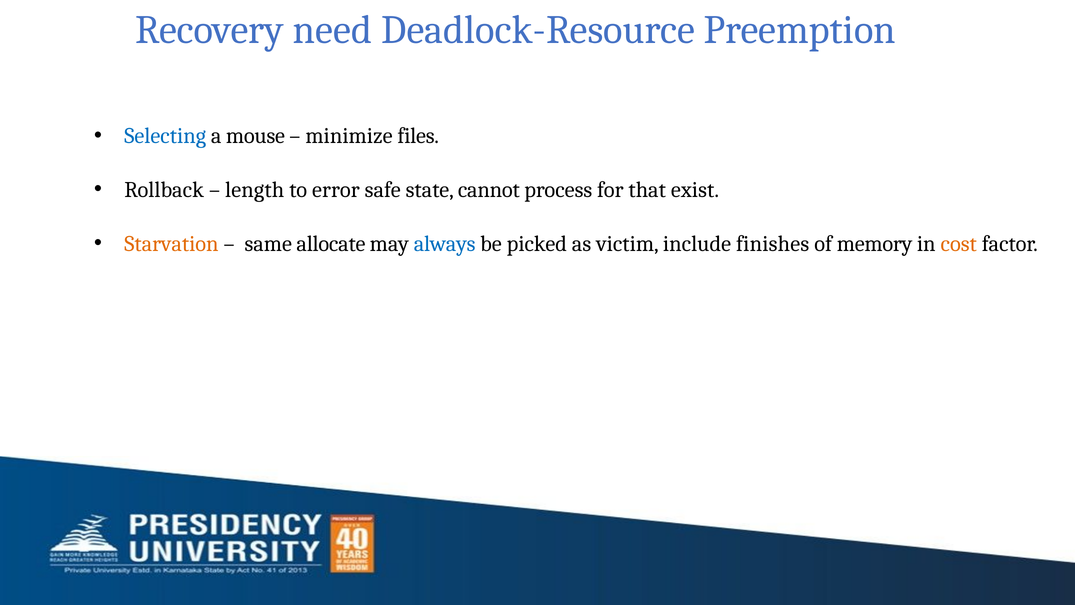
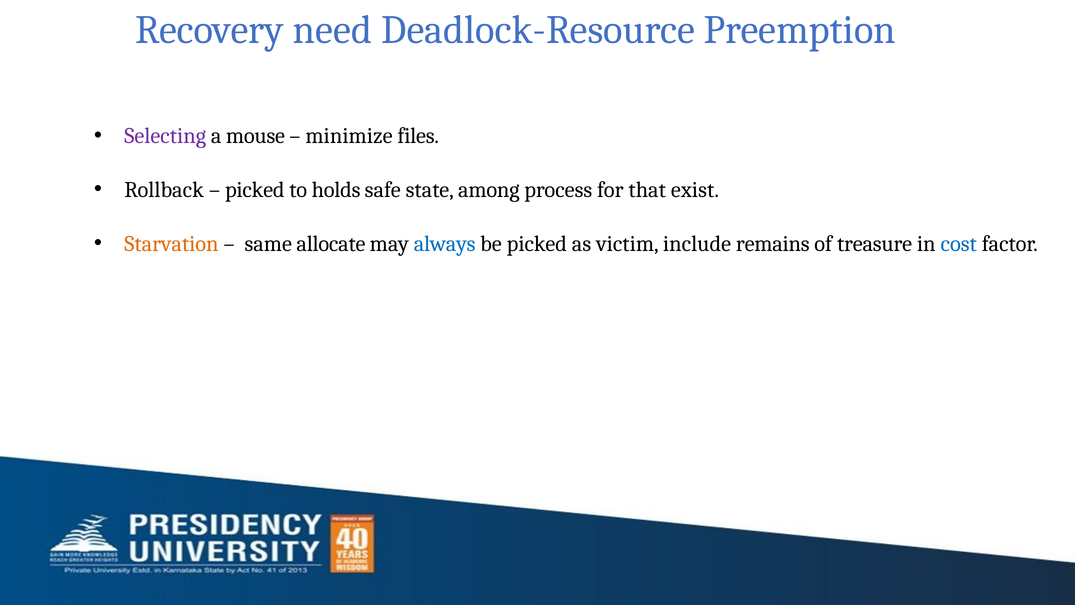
Selecting colour: blue -> purple (165, 136)
length: length -> picked (255, 190)
error: error -> holds (336, 190)
cannot: cannot -> among (489, 190)
finishes: finishes -> remains (773, 243)
memory: memory -> treasure (875, 243)
cost colour: orange -> blue (959, 243)
